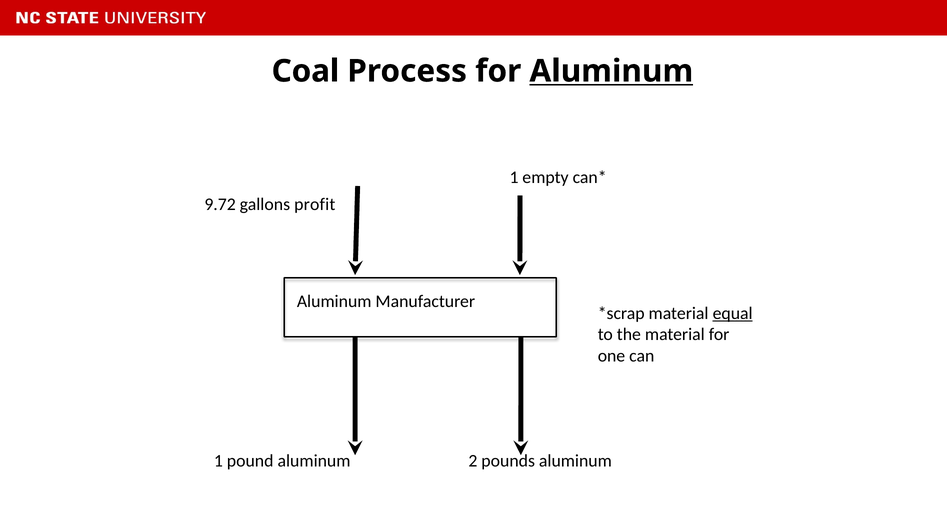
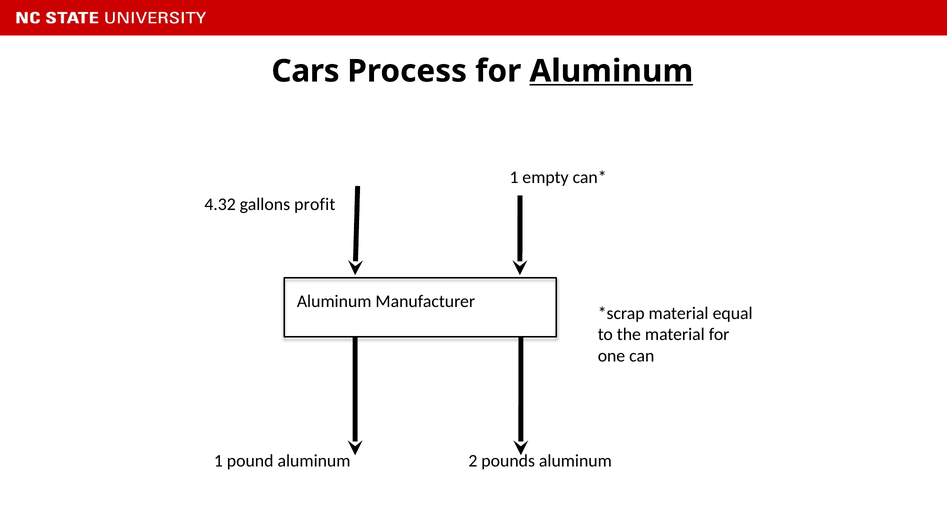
Coal: Coal -> Cars (305, 71)
9.72: 9.72 -> 4.32 (220, 205)
equal underline: present -> none (733, 314)
